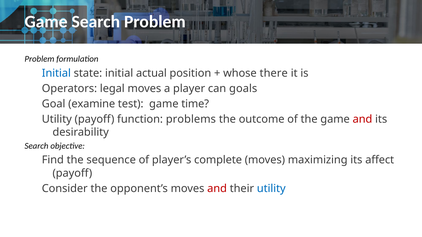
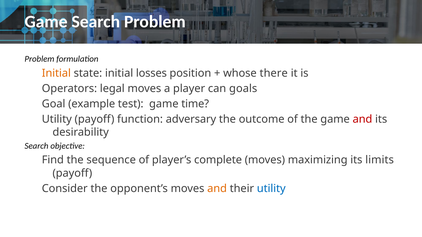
Initial colour: blue -> orange (56, 73)
actual: actual -> losses (151, 73)
examine: examine -> example (92, 104)
problems: problems -> adversary (191, 119)
affect: affect -> limits (380, 160)
and colour: red -> orange (217, 189)
